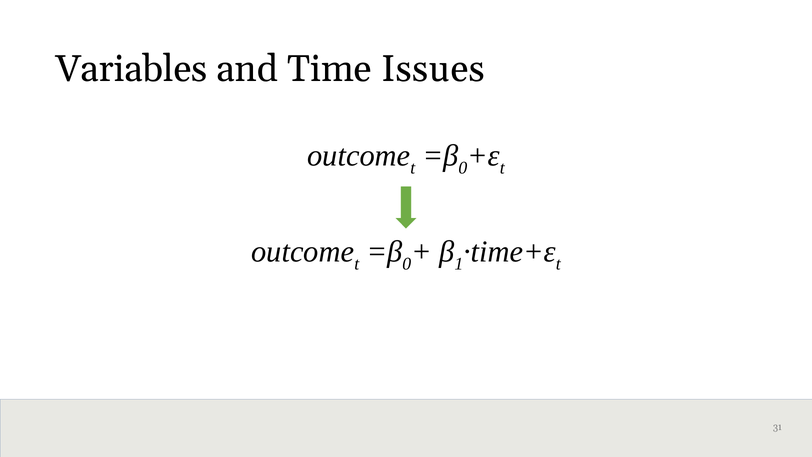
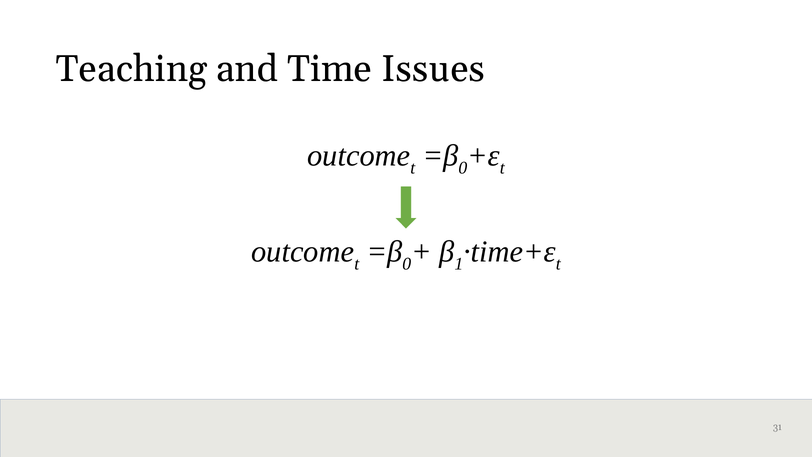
Variables: Variables -> Teaching (131, 69)
